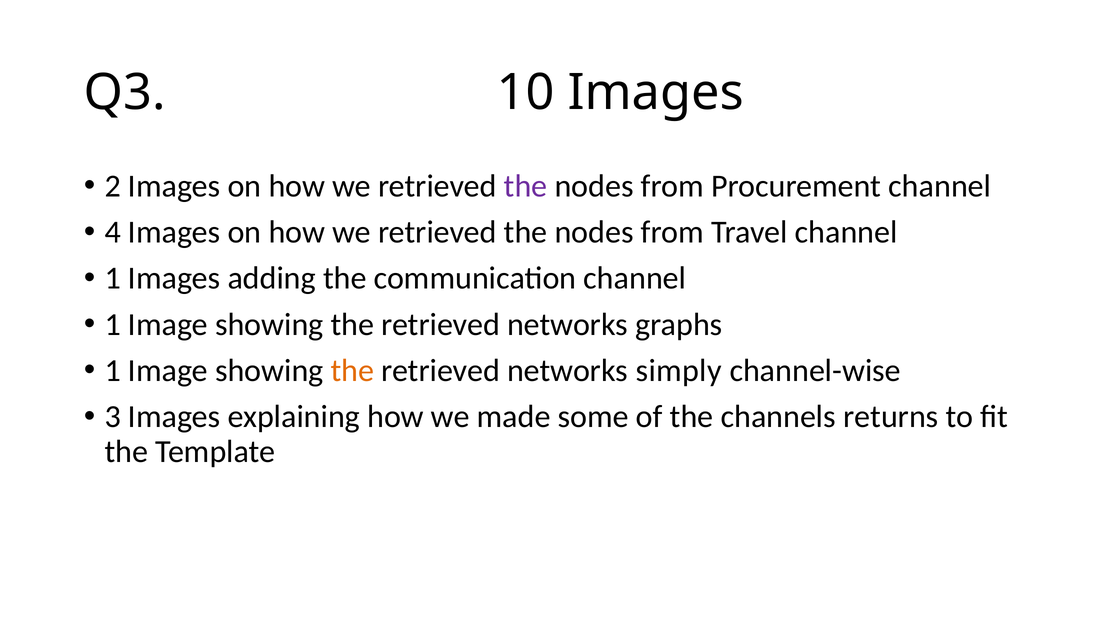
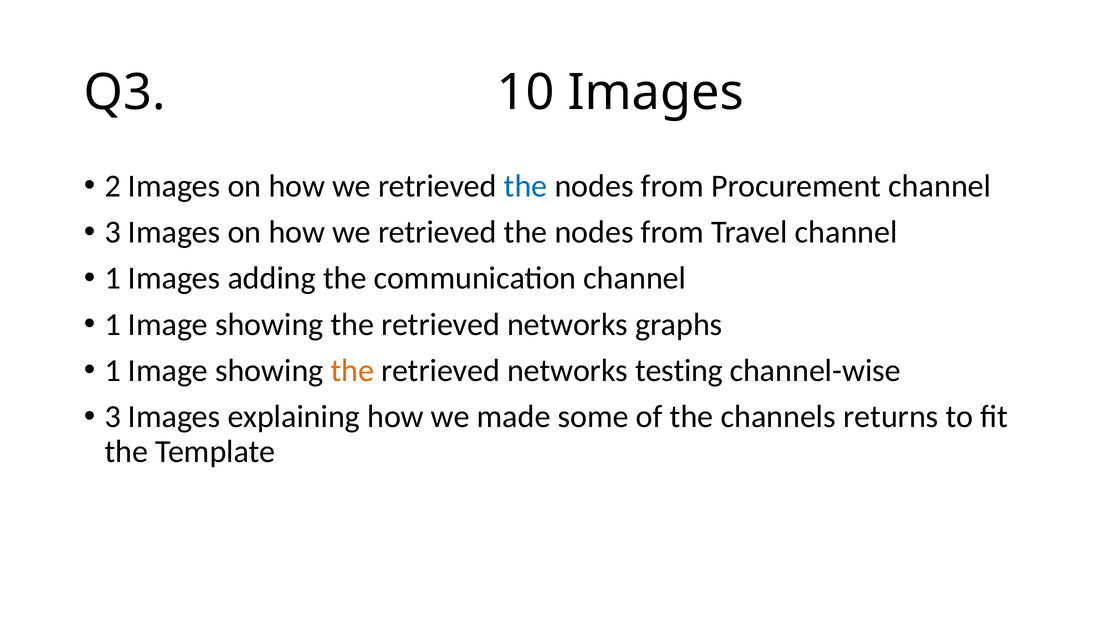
the colour: purple -> blue (526, 186)
4: 4 -> 3 (113, 232)
simply: simply -> testing (679, 371)
